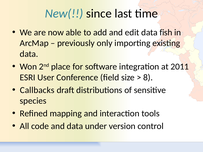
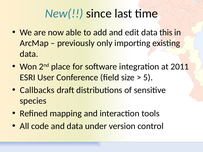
fish: fish -> this (166, 32)
8: 8 -> 5 (148, 78)
